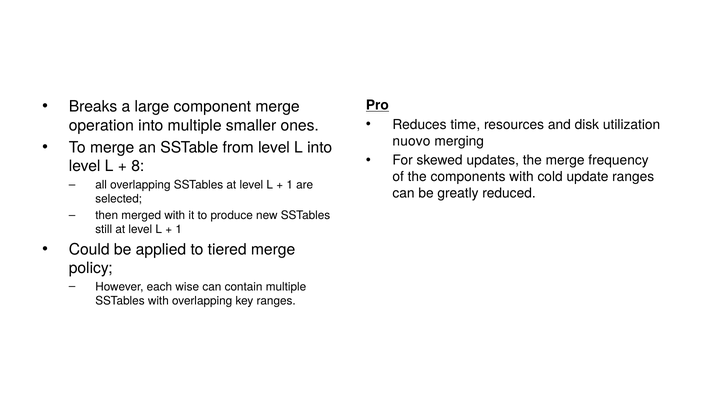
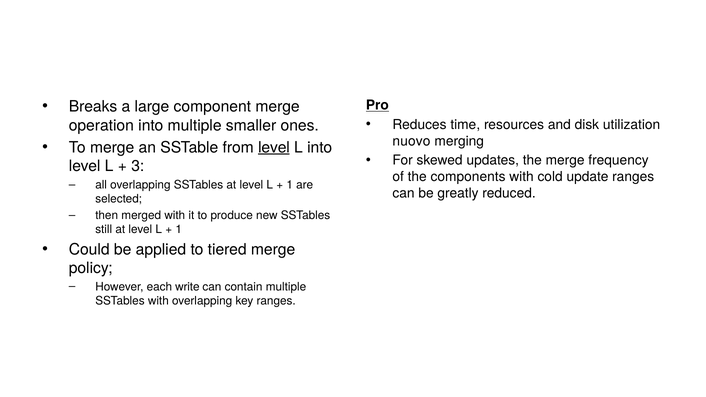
level underline: none -> present (274, 147)
8: 8 -> 3 (138, 166)
wise: wise -> write (187, 287)
